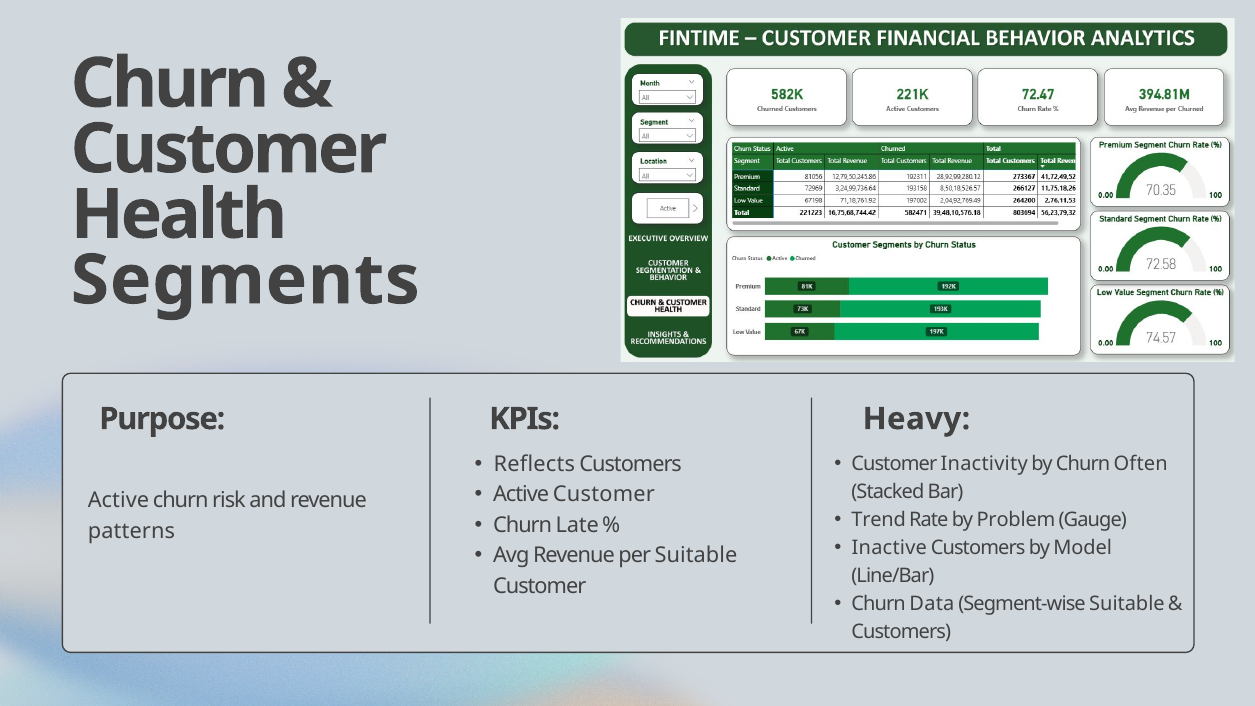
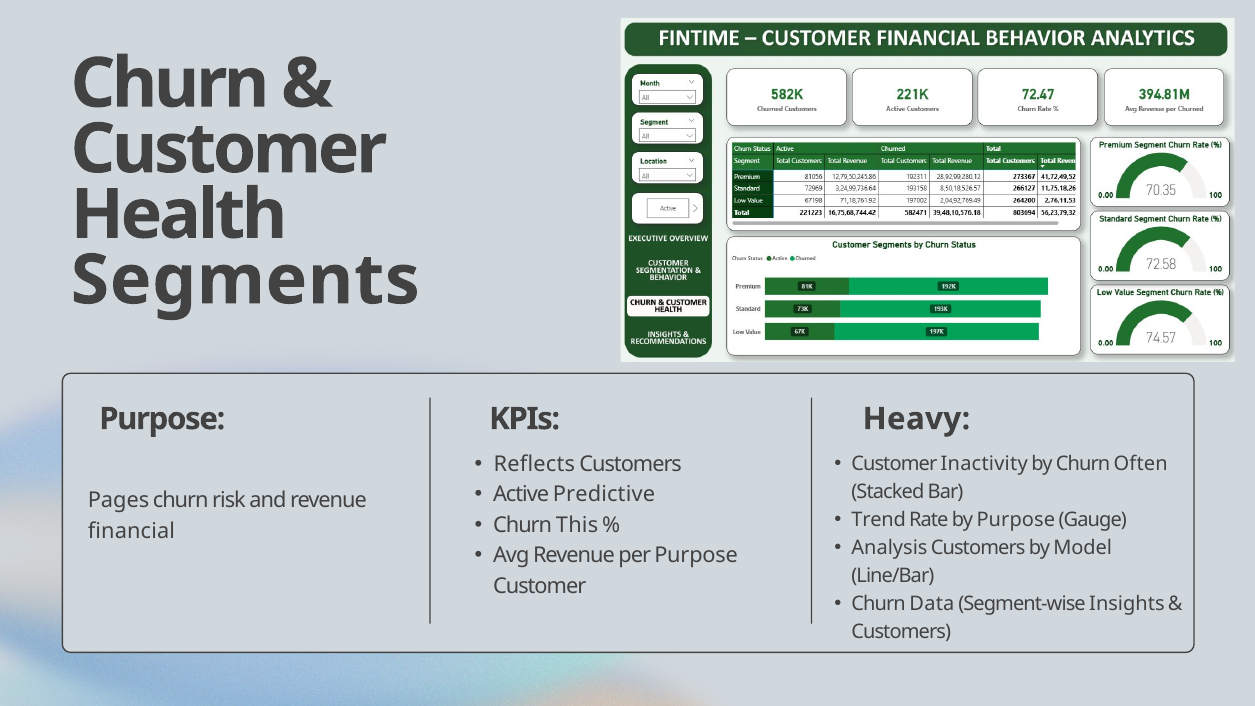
Active Customer: Customer -> Predictive (604, 495)
Active: Active -> Pages (119, 501)
by Problem: Problem -> Purpose (1016, 520)
Late: Late -> This (577, 525)
patterns: patterns -> financial (131, 531)
Inactive: Inactive -> Analysis (889, 548)
per Suitable: Suitable -> Purpose (696, 556)
Segment-wise Suitable: Suitable -> Insights (1127, 604)
